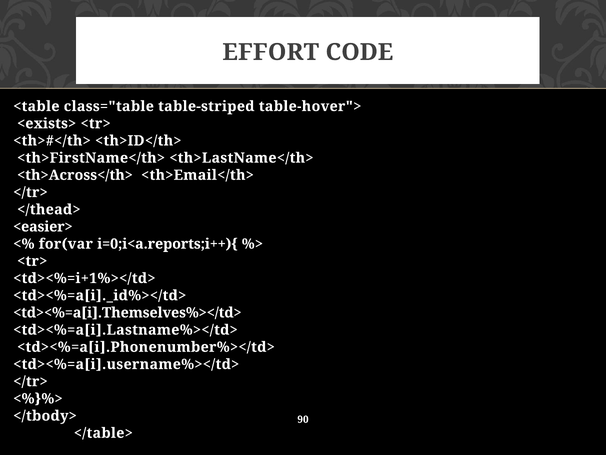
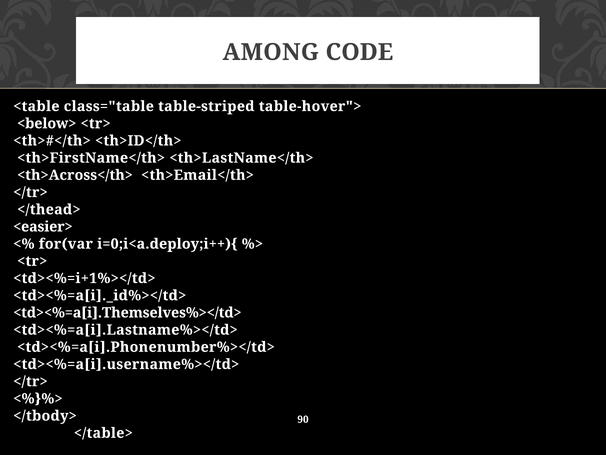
EFFORT: EFFORT -> AMONG (271, 52)
<exists>: <exists> -> <below> (47, 123)
i=0;i<a.reports;i++){: i=0;i<a.reports;i++){ -> i=0;i<a.deploy;i++){ (167, 244)
